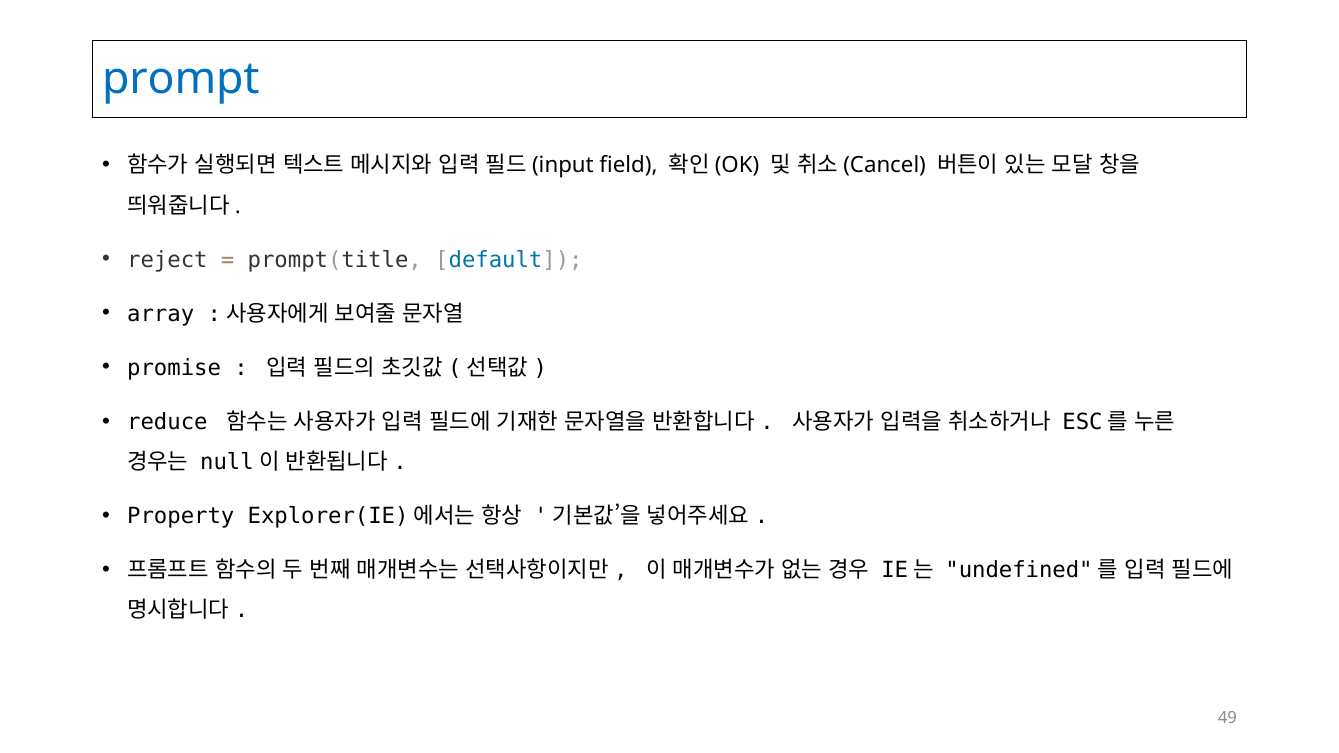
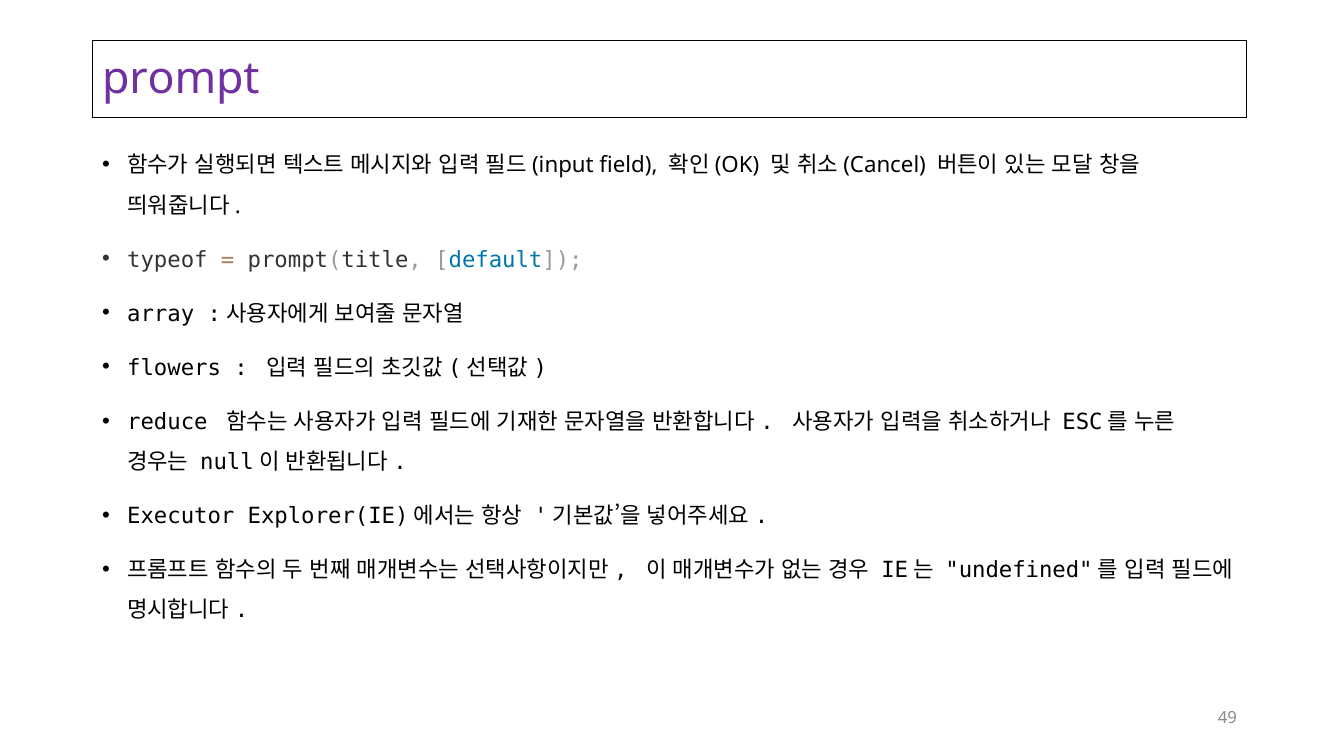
prompt colour: blue -> purple (181, 79)
reject: reject -> typeof (167, 260)
promise: promise -> flowers (174, 368)
Property: Property -> Executor (181, 516)
